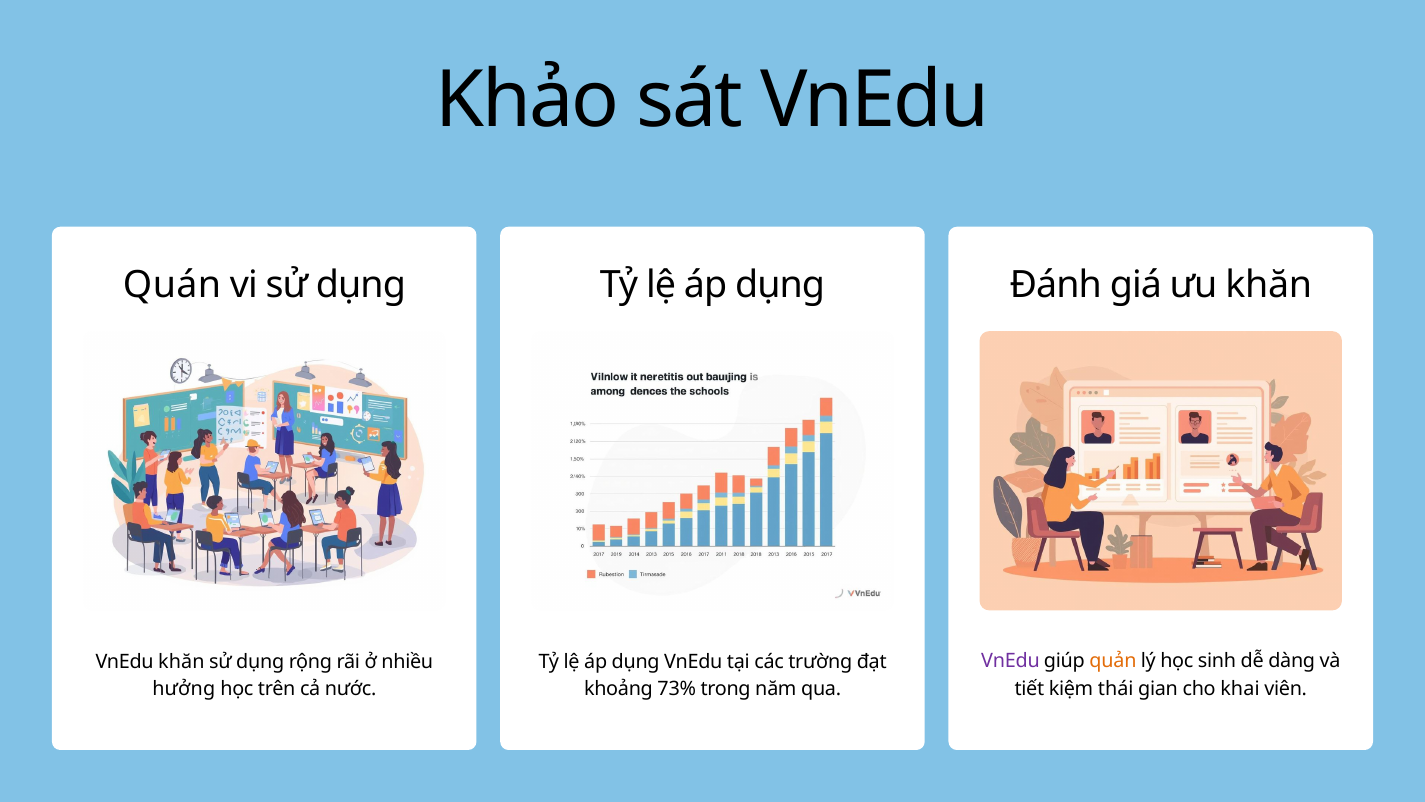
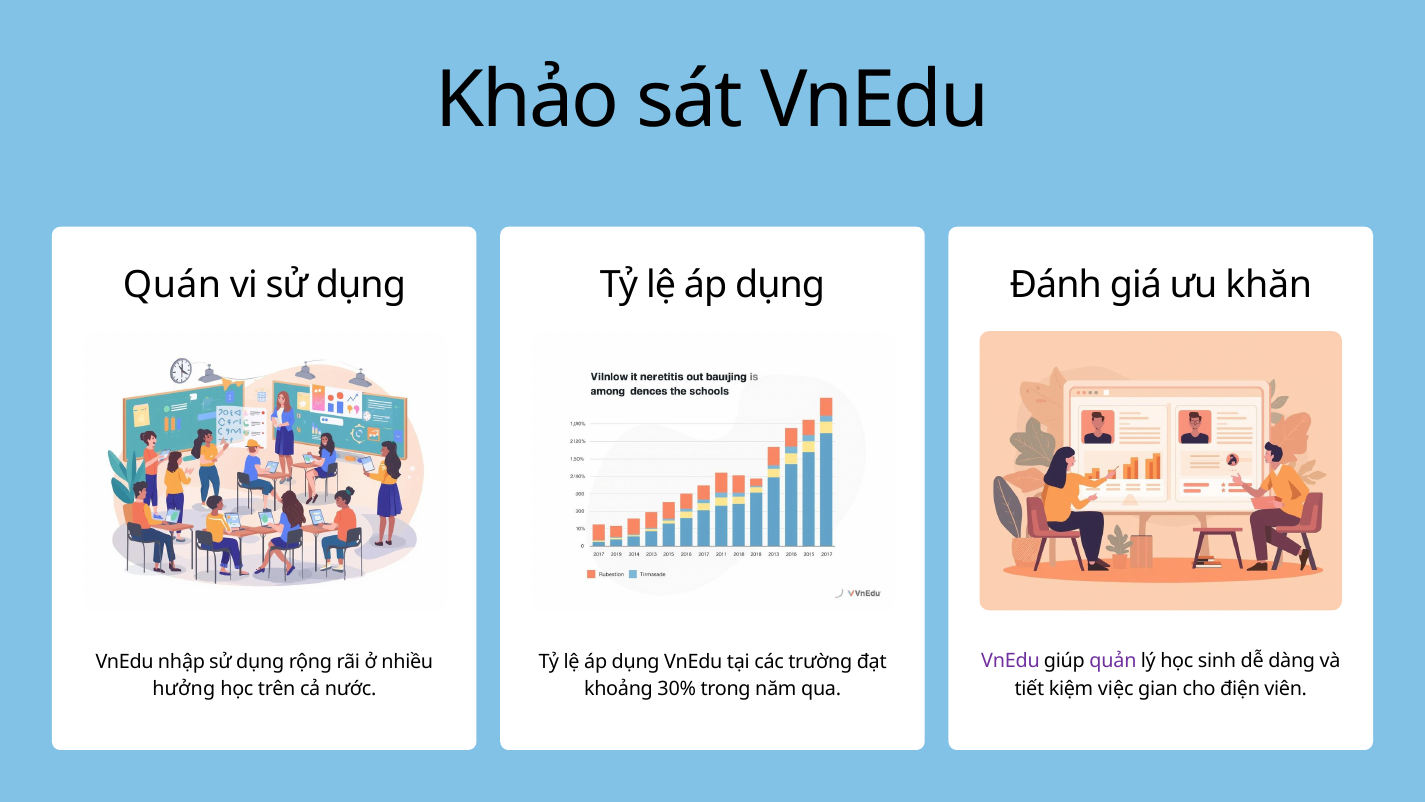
quản colour: orange -> purple (1113, 661)
VnEdu khăn: khăn -> nhập (182, 661)
thái: thái -> việc (1116, 689)
khai: khai -> điện (1240, 689)
73%: 73% -> 30% (677, 689)
